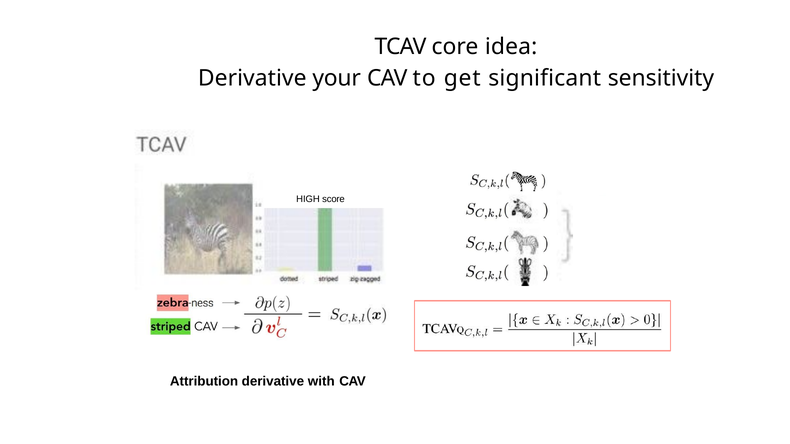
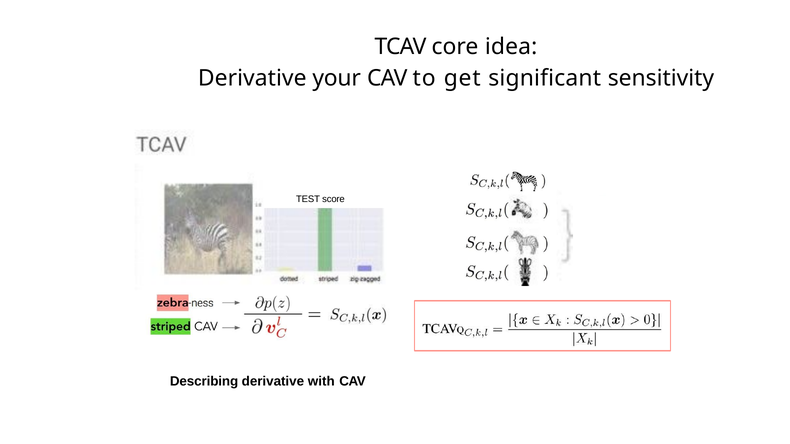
HIGH: HIGH -> TEST (308, 199)
Attribution: Attribution -> Describing (204, 382)
